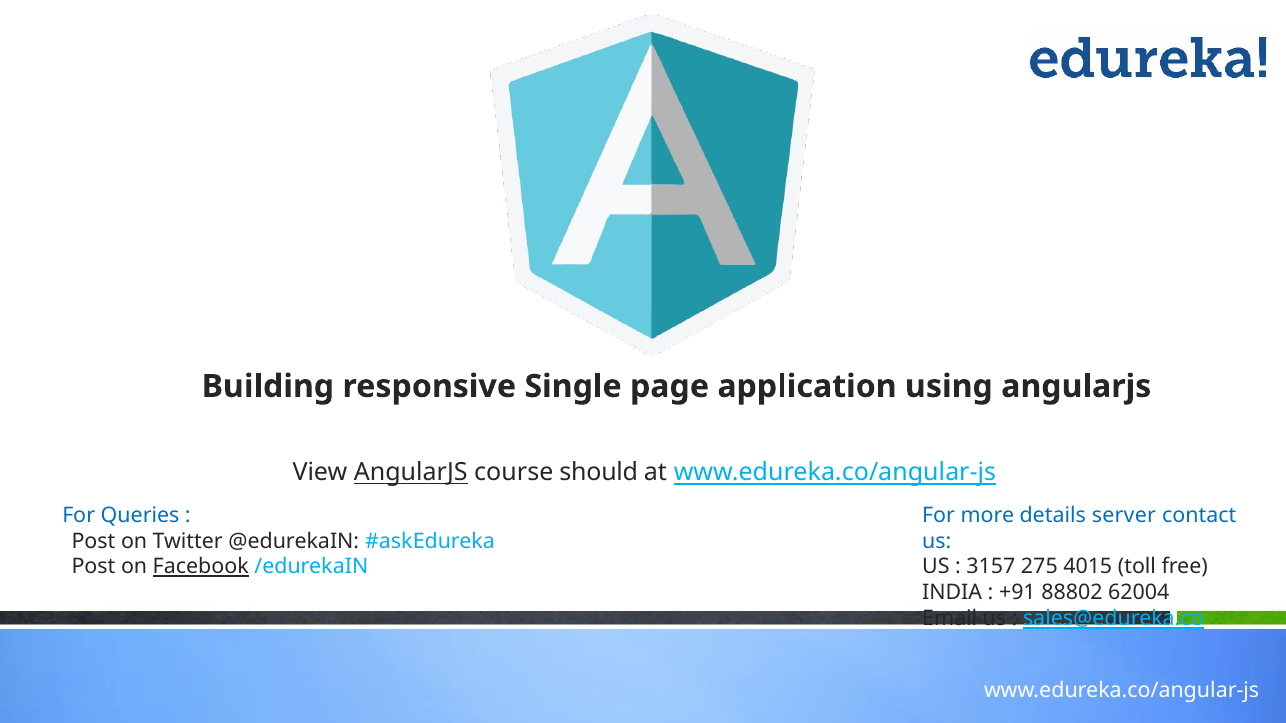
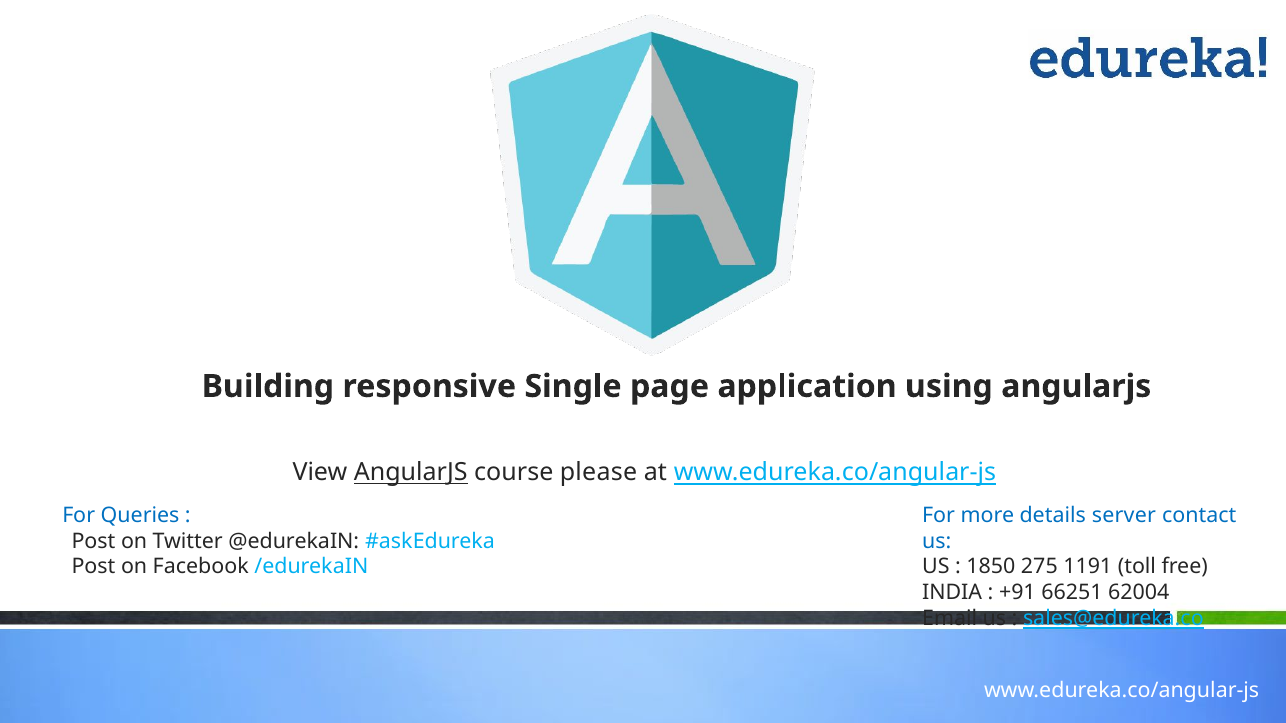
should: should -> please (599, 473)
Facebook underline: present -> none (201, 567)
3157: 3157 -> 1850 (991, 567)
4015: 4015 -> 1191 (1088, 567)
88802: 88802 -> 66251 (1072, 593)
